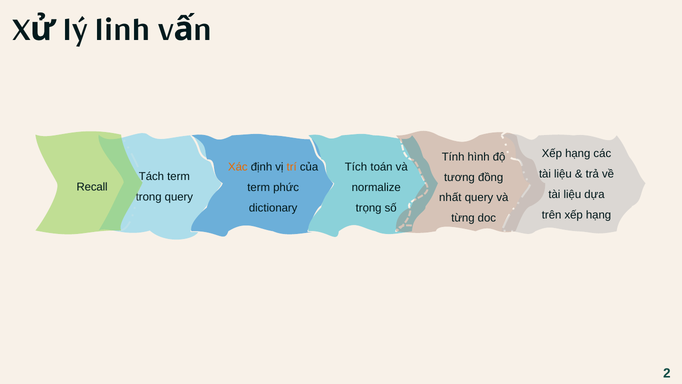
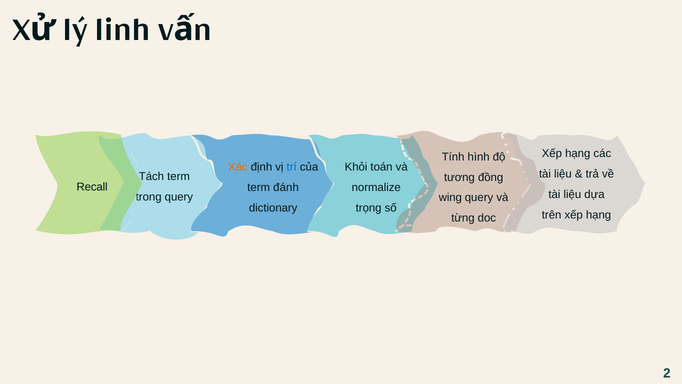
trí colour: orange -> blue (292, 167)
Tích: Tích -> Khỏi (356, 167)
phức: phức -> đánh (286, 187)
nhất: nhất -> wing (450, 198)
